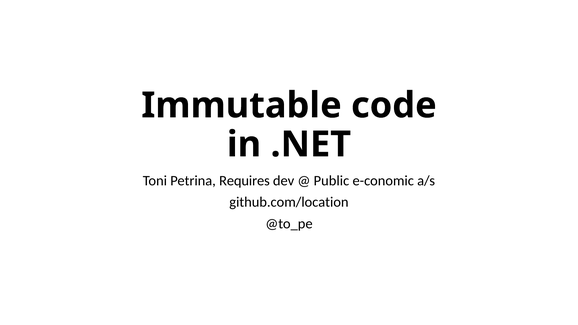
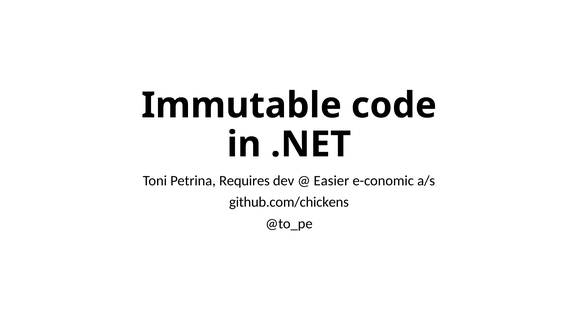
Public: Public -> Easier (331, 181)
github.com/location: github.com/location -> github.com/chickens (289, 202)
